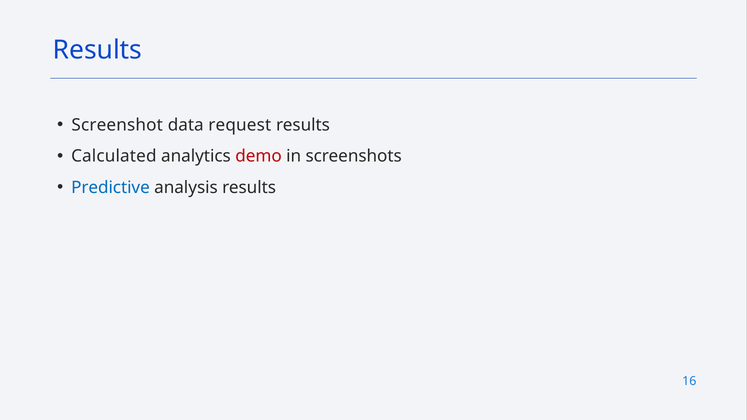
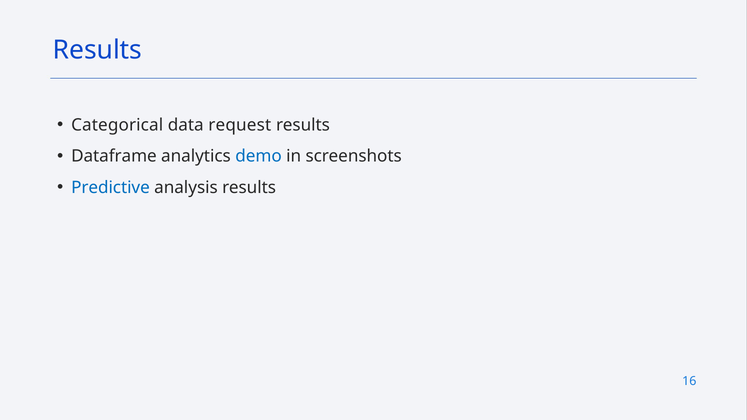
Screenshot: Screenshot -> Categorical (117, 125)
Calculated: Calculated -> Dataframe (114, 156)
demo colour: red -> blue (259, 156)
